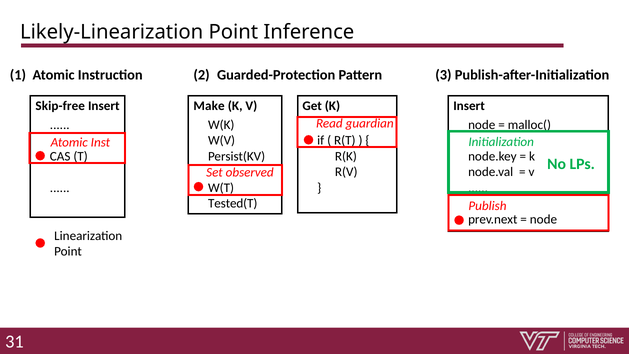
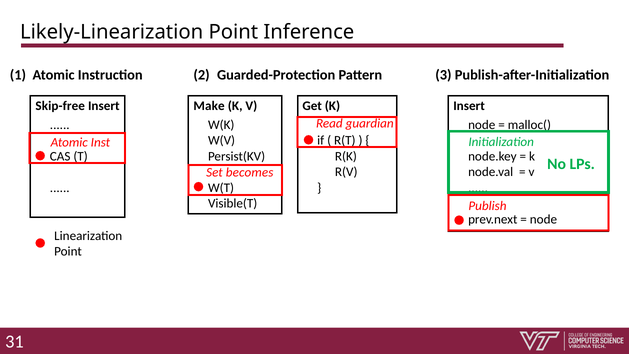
observed: observed -> becomes (250, 172)
Tested(T: Tested(T -> Visible(T (233, 203)
